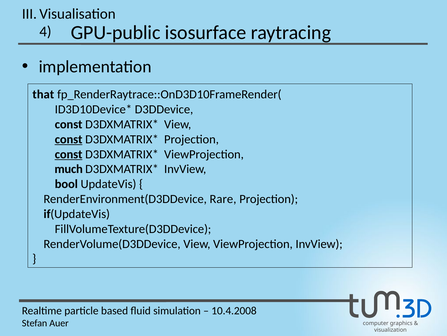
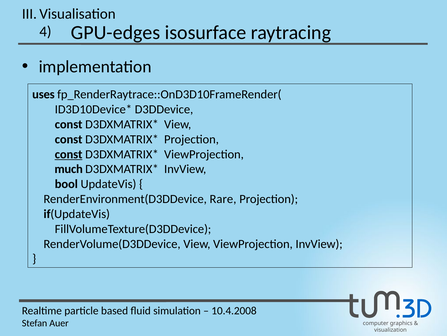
GPU-public: GPU-public -> GPU-edges (116, 32)
that: that -> uses (43, 94)
const underline: present -> none (69, 139)
